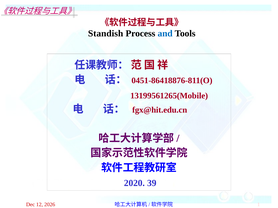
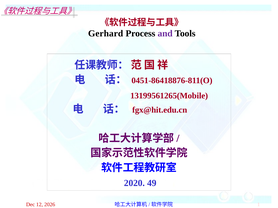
Standish: Standish -> Gerhard (106, 34)
and colour: blue -> purple (165, 34)
39: 39 -> 49 (152, 184)
